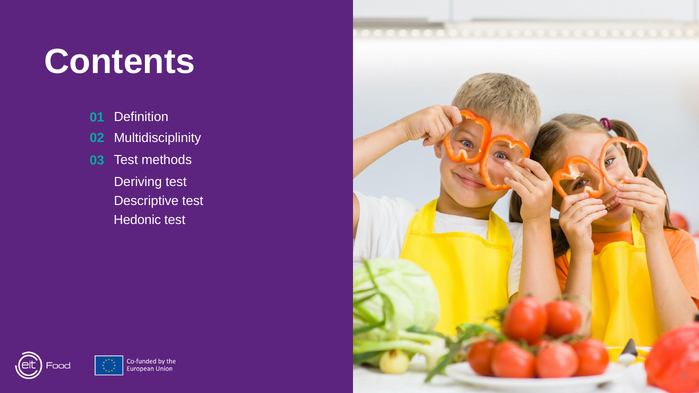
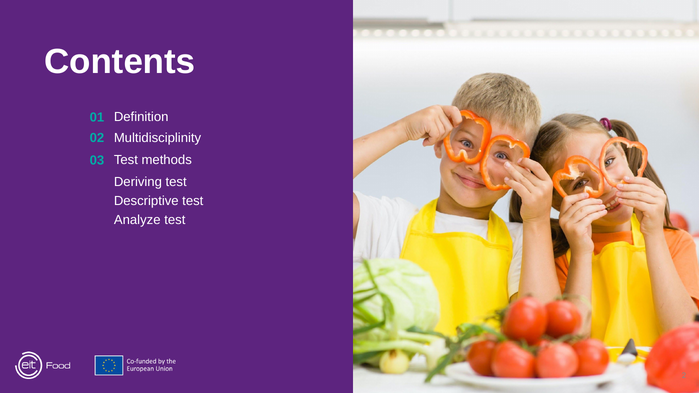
Hedonic: Hedonic -> Analyze (137, 220)
